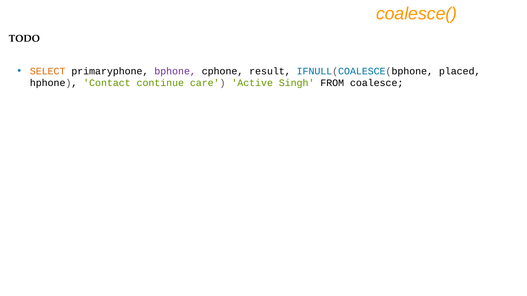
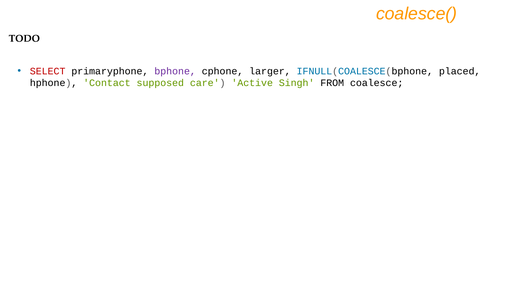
SELECT colour: orange -> red (48, 71)
result: result -> larger (270, 71)
continue: continue -> supposed (160, 83)
